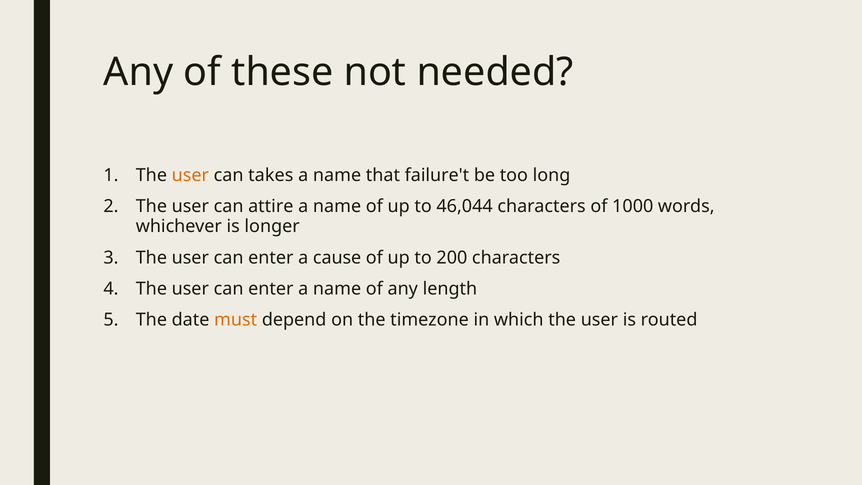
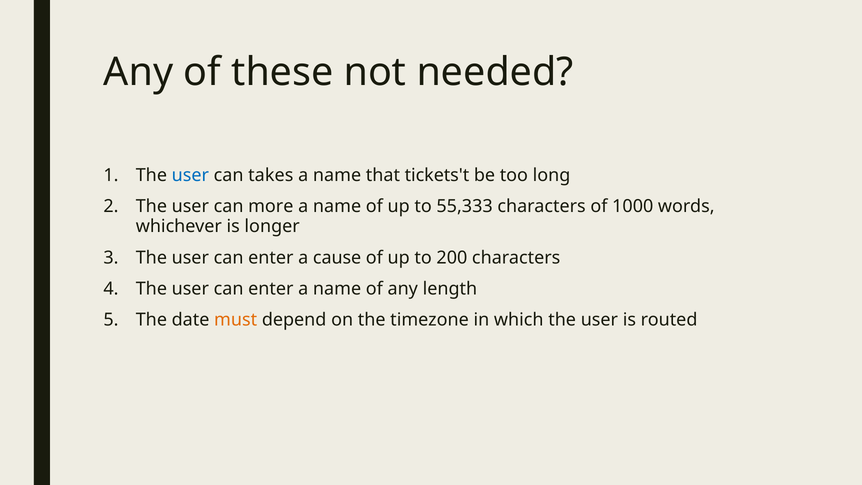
user colour: orange -> blue (190, 175)
failure't: failure't -> tickets't (437, 175)
attire: attire -> more (271, 206)
46,044: 46,044 -> 55,333 (465, 206)
